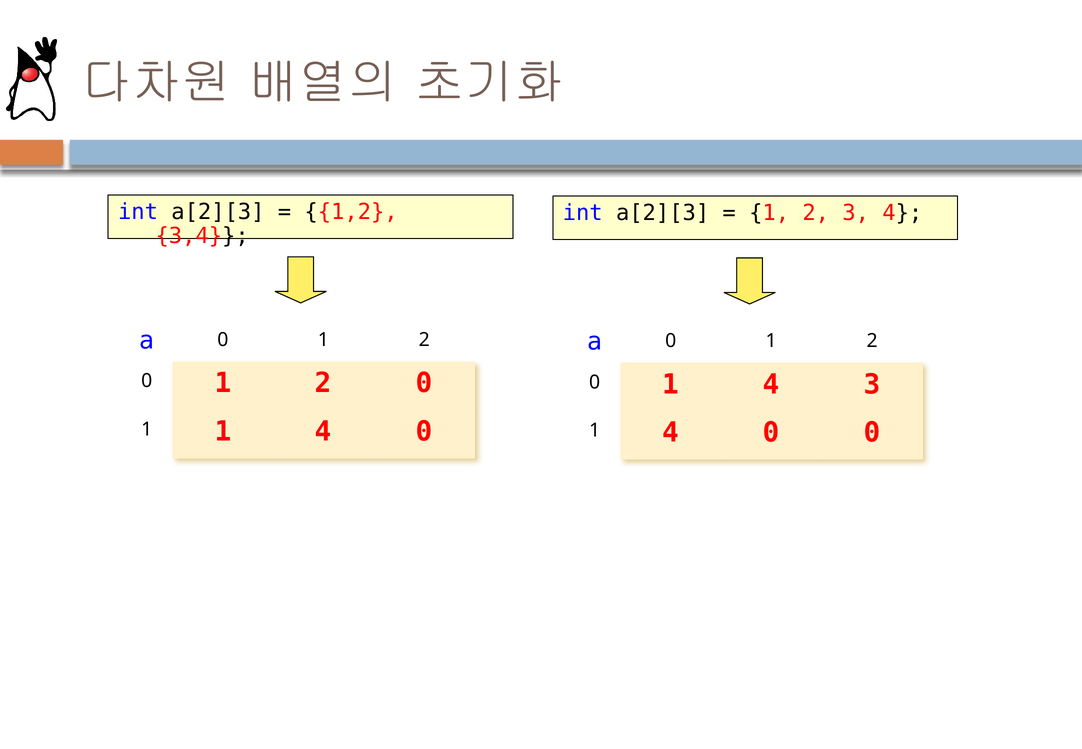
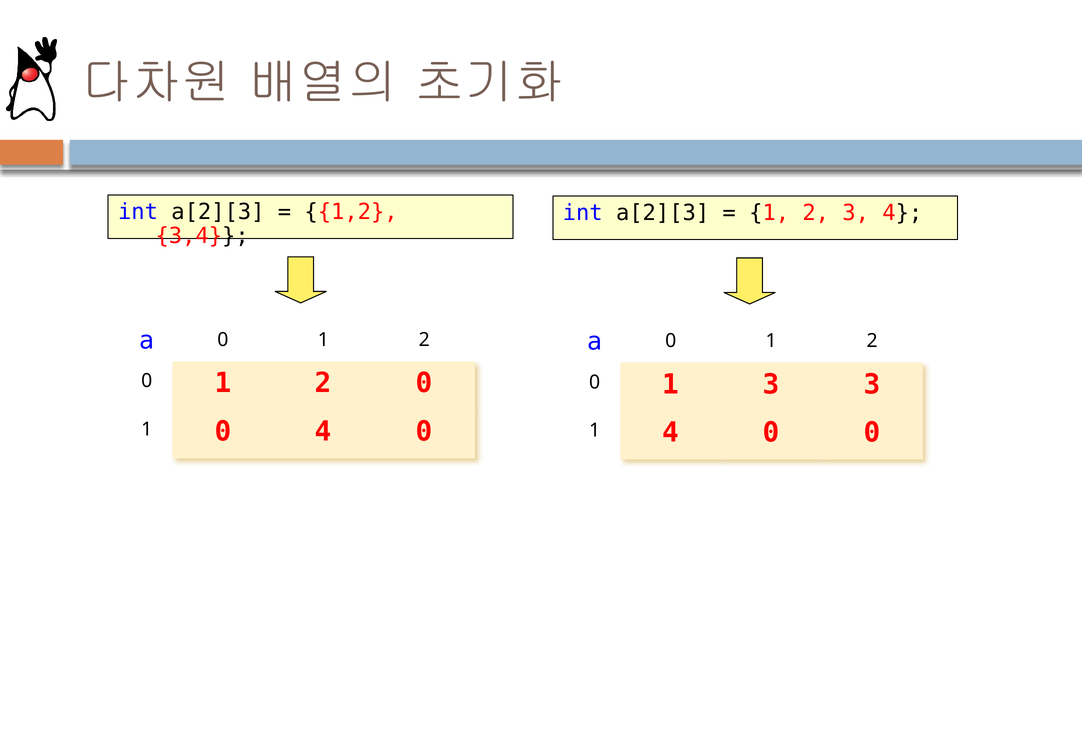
0 1 4: 4 -> 3 (771, 384)
1 1: 1 -> 0 (223, 431)
